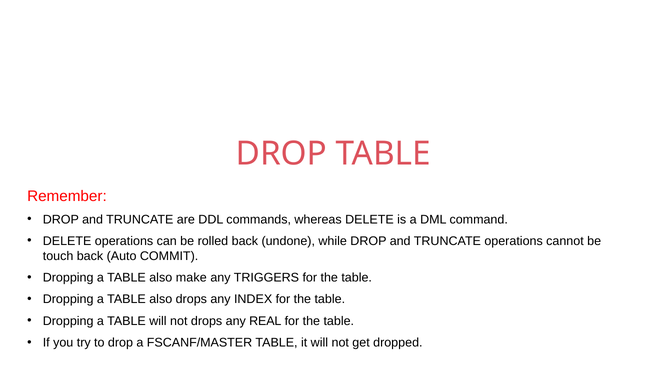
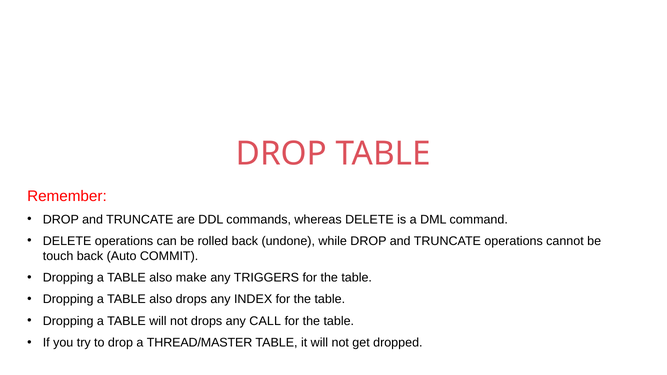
REAL: REAL -> CALL (265, 321)
FSCANF/MASTER: FSCANF/MASTER -> THREAD/MASTER (200, 343)
